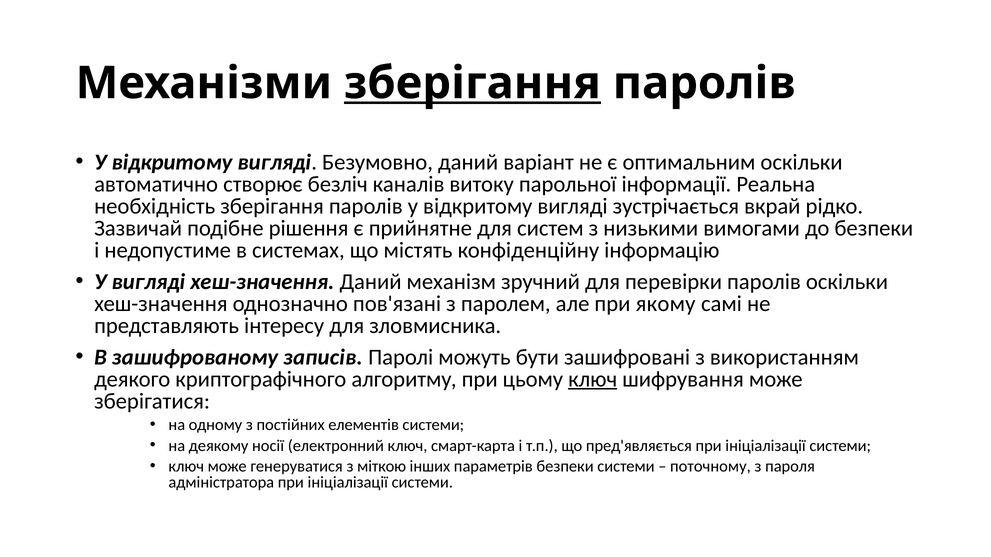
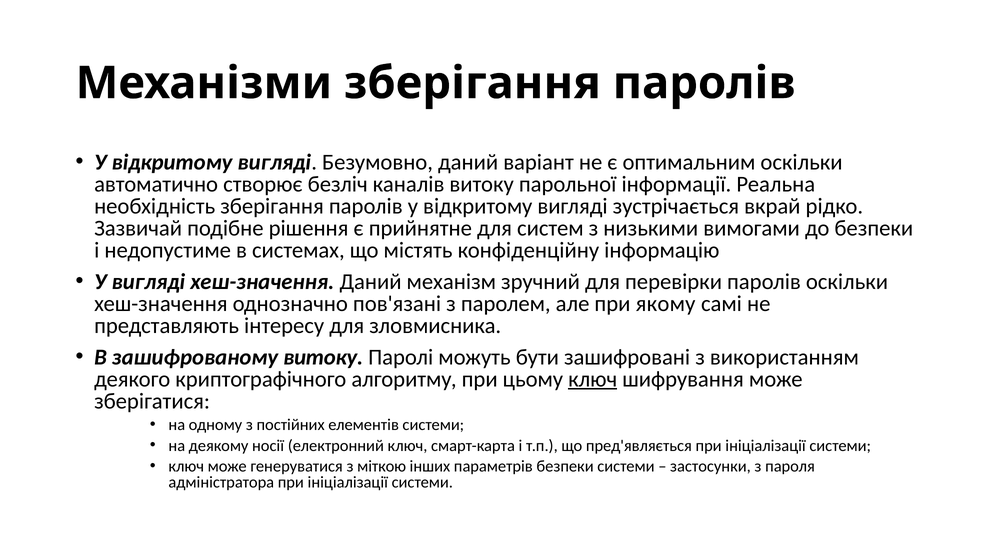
зберігання underline: present -> none (472, 83)
зашифрованому записів: записів -> витоку (323, 357)
поточному: поточному -> застосунки (710, 467)
